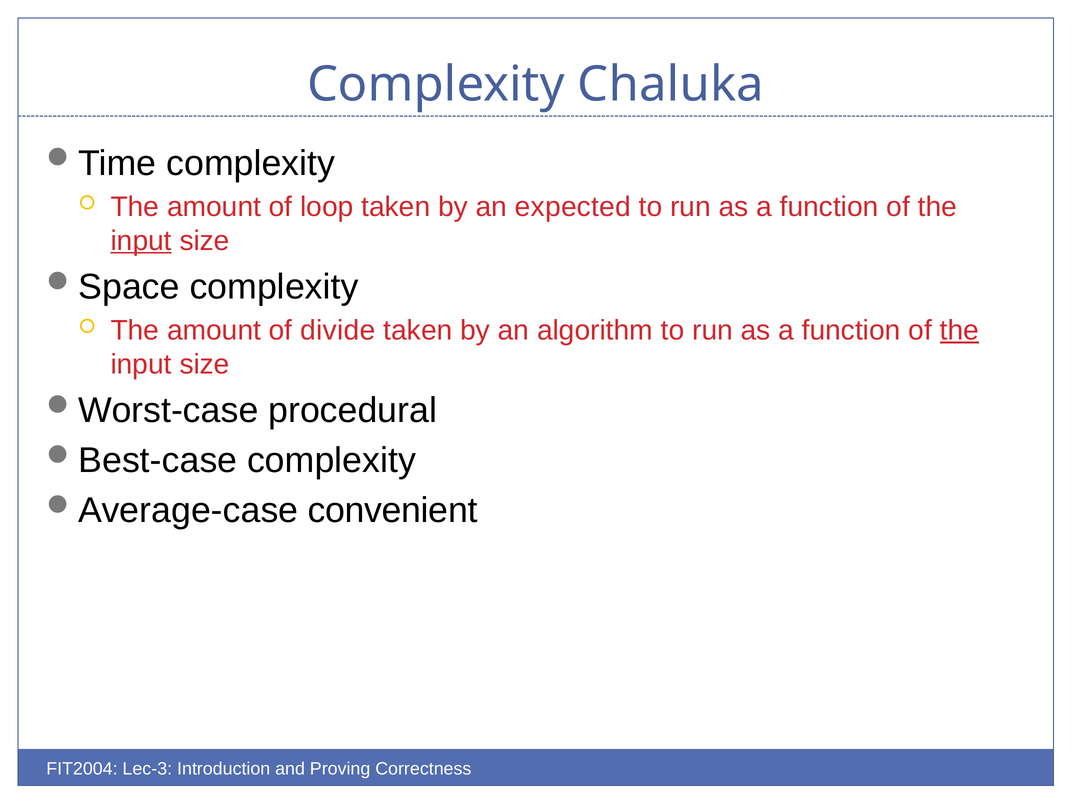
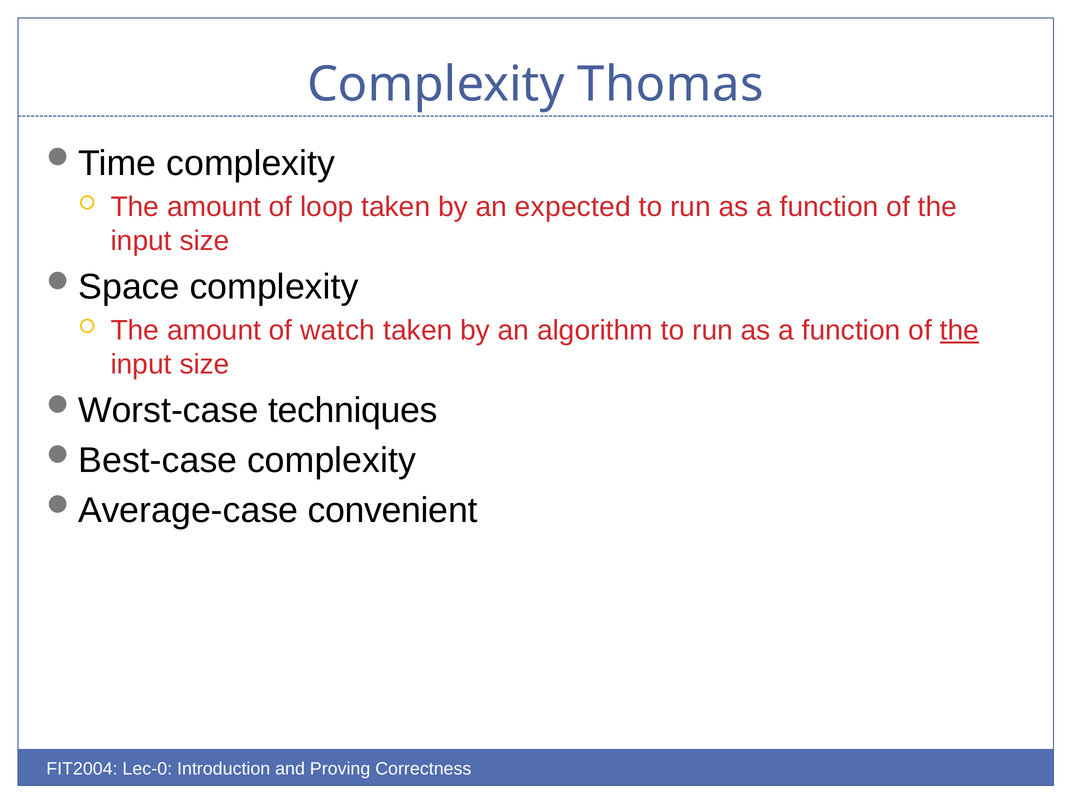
Chaluka: Chaluka -> Thomas (671, 84)
input underline: present -> none (141, 241)
divide: divide -> watch (338, 330)
procedural: procedural -> techniques (353, 410)
Lec-3: Lec-3 -> Lec-0 (147, 769)
